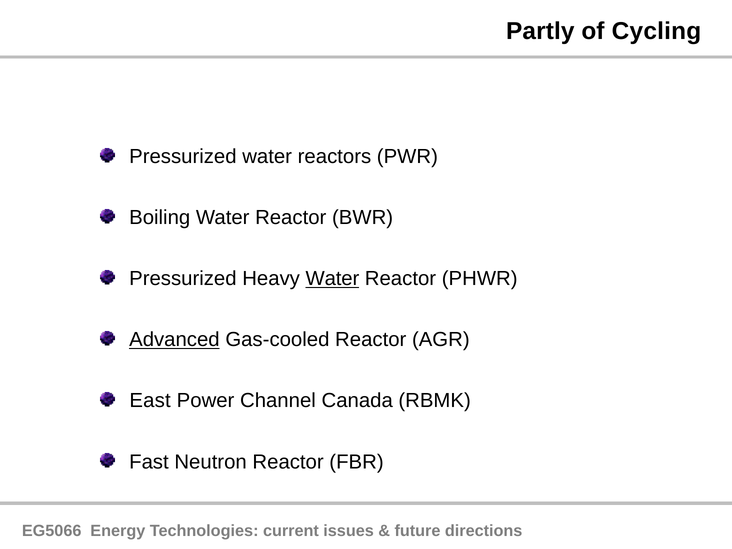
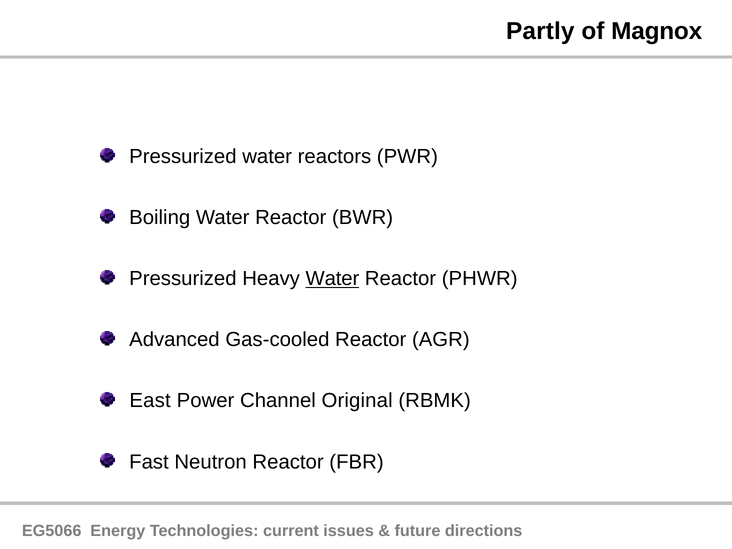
Cycling: Cycling -> Magnox (657, 31)
Advanced underline: present -> none (174, 340)
Canada: Canada -> Original (357, 401)
